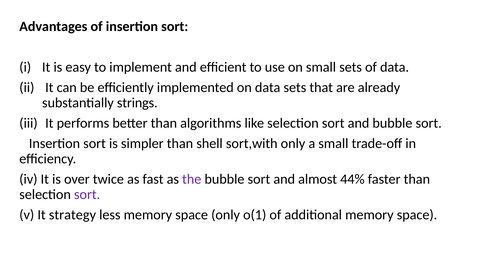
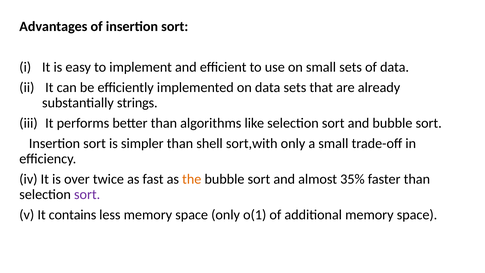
the colour: purple -> orange (192, 179)
44%: 44% -> 35% (352, 179)
strategy: strategy -> contains (73, 215)
